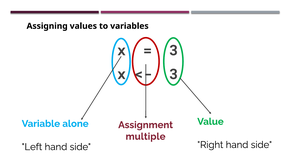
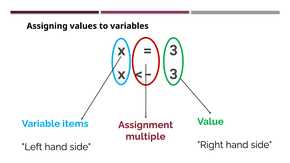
alone: alone -> items (75, 124)
